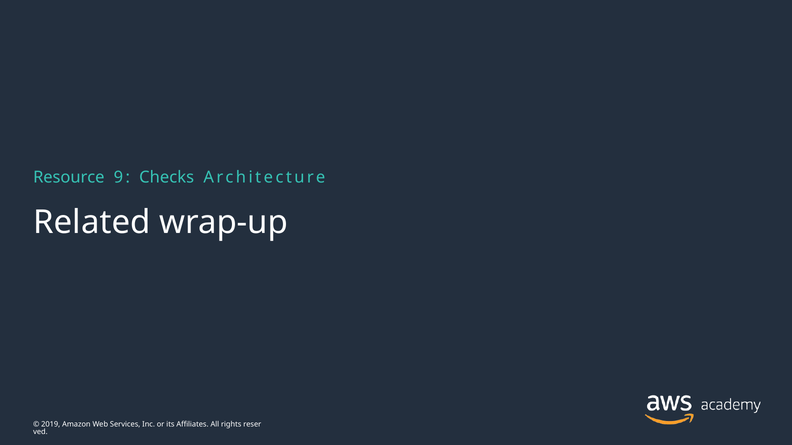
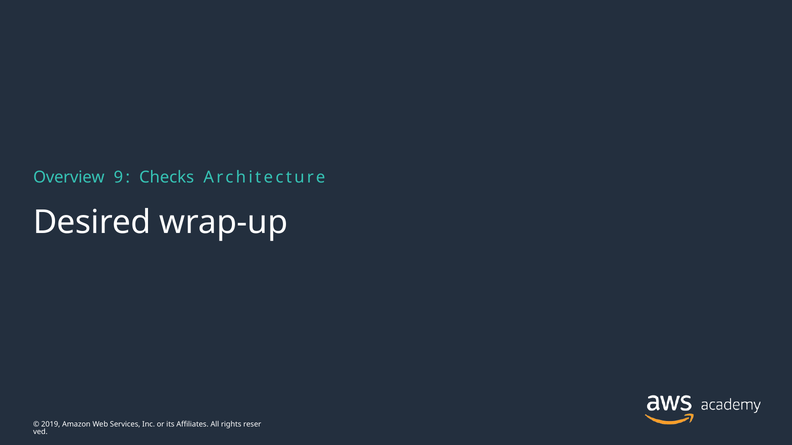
Resource: Resource -> Overview (69, 178)
Related: Related -> Desired (92, 223)
